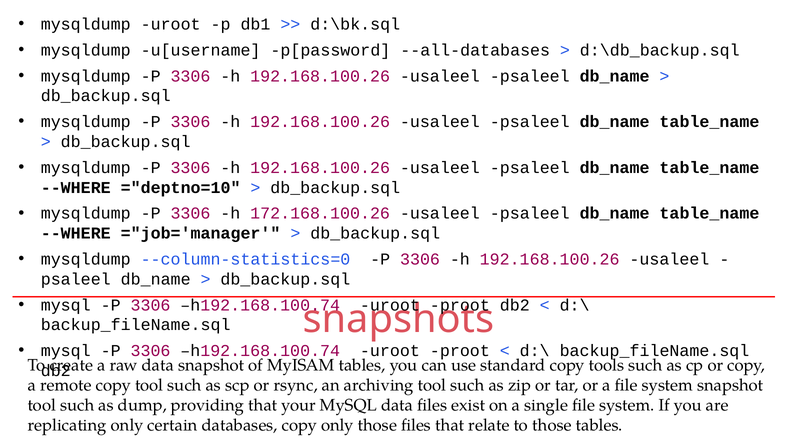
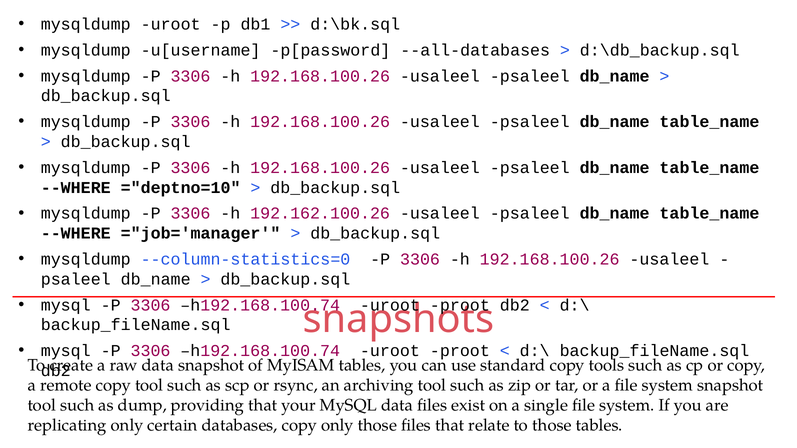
172.168.100.26: 172.168.100.26 -> 192.162.100.26 (320, 214)
